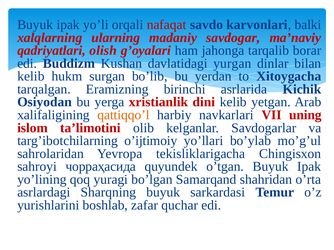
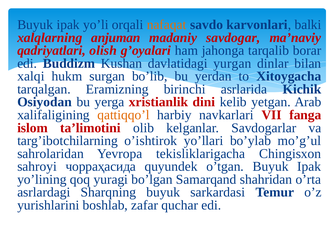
nafaqat colour: red -> orange (167, 25)
ularning: ularning -> anjuman (116, 38)
kelib: kelib -> xalqi (31, 76)
uning: uning -> fanga (305, 115)
o’ijtimoiy: o’ijtimoiy -> o’ishtirok (151, 141)
